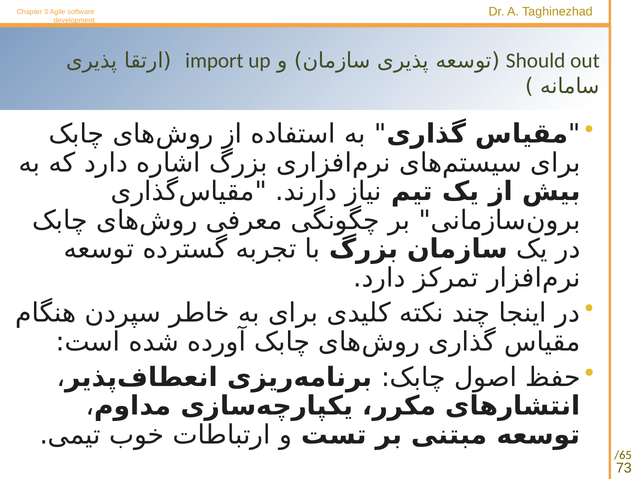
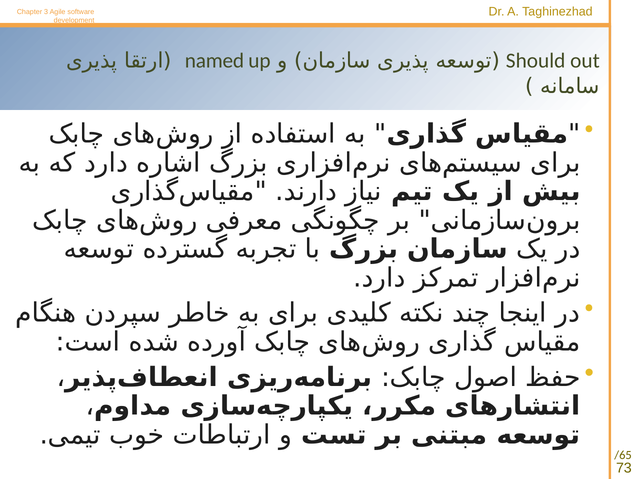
import: import -> named (214, 61)
